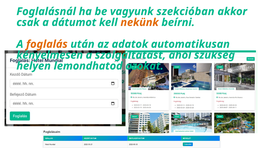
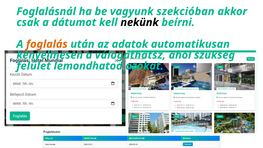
nekünk colour: orange -> black (140, 22)
szolgáltatást: szolgáltatást -> válogathatsz (130, 55)
helyen: helyen -> felület (34, 66)
